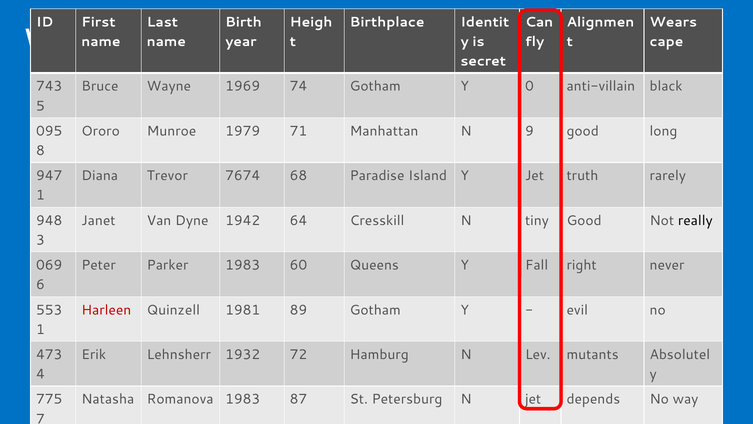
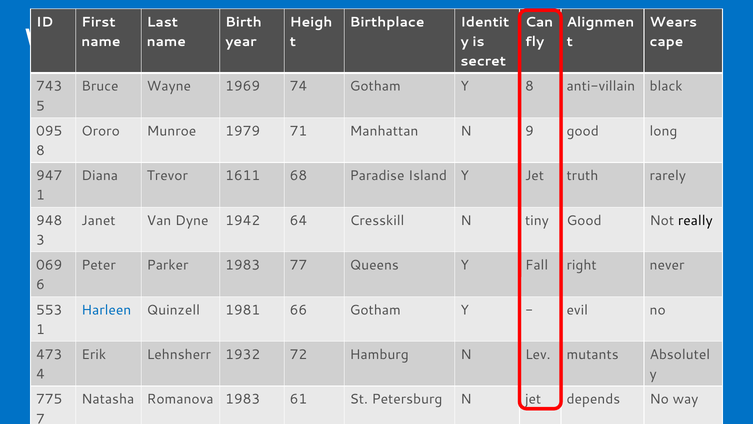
Y 0: 0 -> 8 (529, 86)
7674: 7674 -> 1611 (243, 176)
60: 60 -> 77 (298, 265)
Harleen colour: red -> blue (106, 310)
1981 89: 89 -> 66 (298, 310)
87: 87 -> 61 (298, 399)
